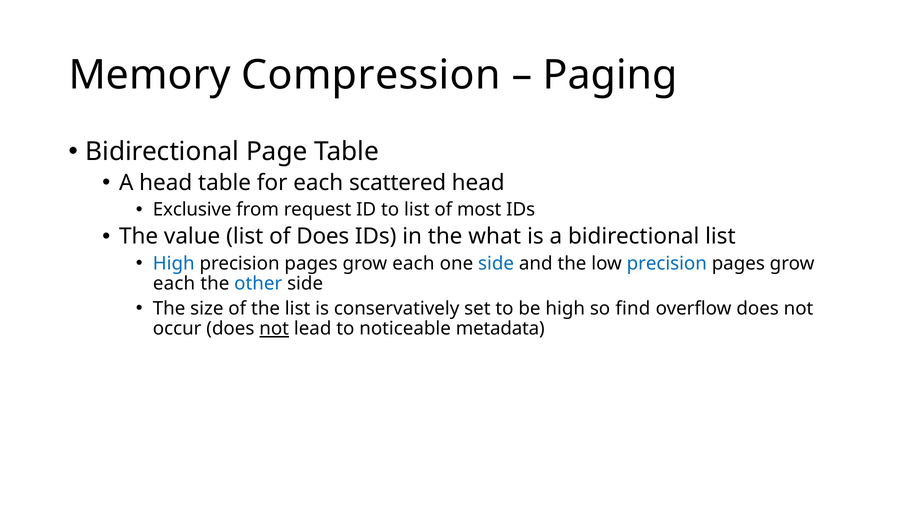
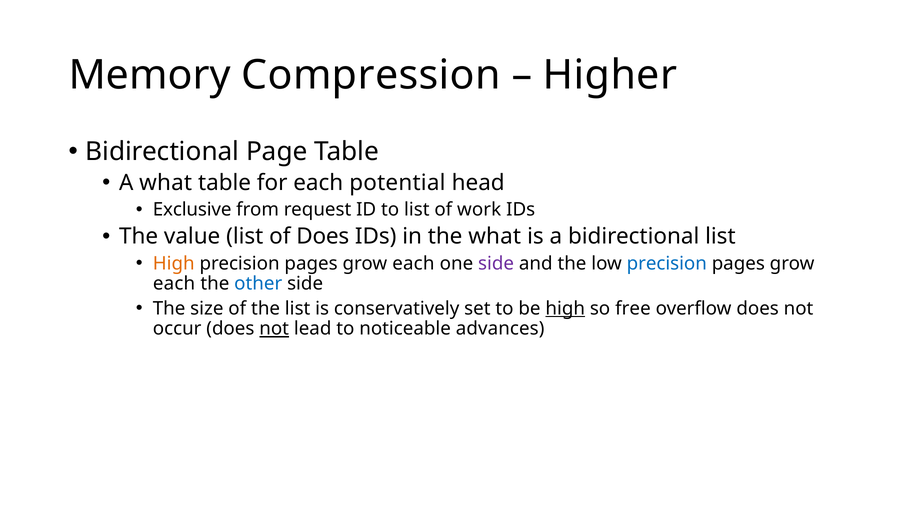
Paging: Paging -> Higher (610, 76)
A head: head -> what (166, 183)
scattered: scattered -> potential (397, 183)
most: most -> work (479, 210)
High colour: blue -> orange (174, 264)
side colour: blue -> purple (496, 264)
high underline: none -> present (565, 309)
find: find -> free (633, 309)
metadata: metadata -> advances (500, 329)
